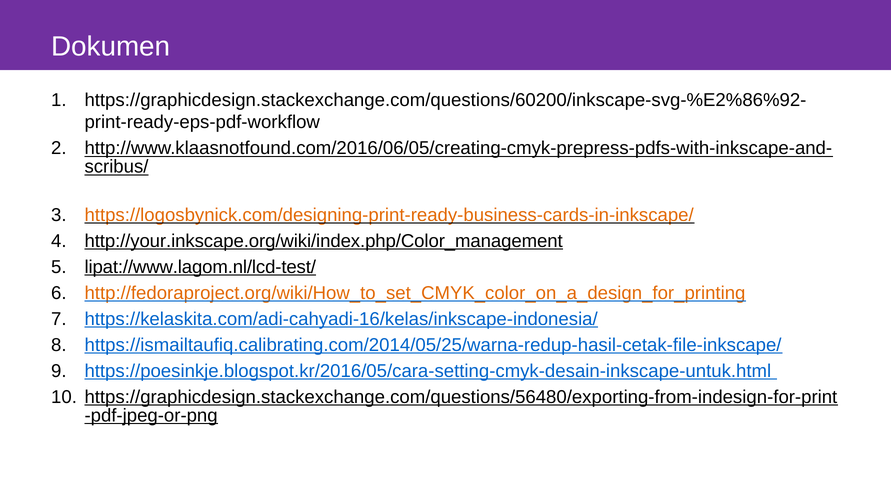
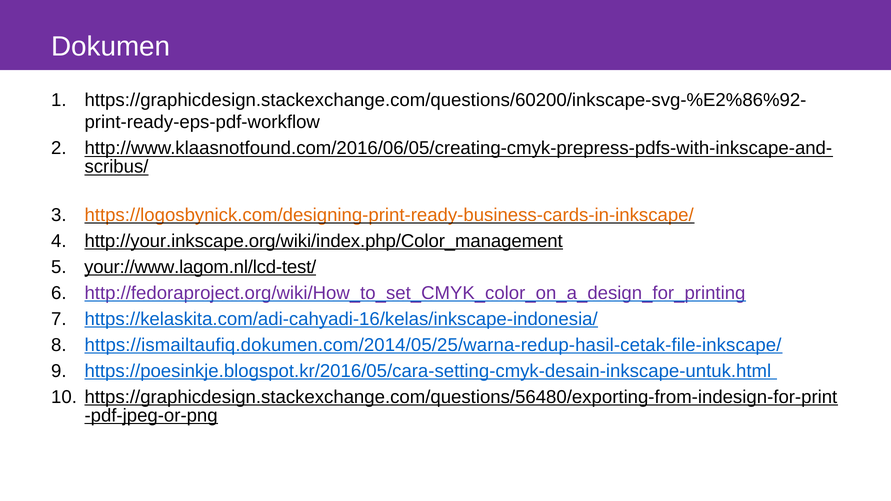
lipat://www.lagom.nl/lcd-test/: lipat://www.lagom.nl/lcd-test/ -> your://www.lagom.nl/lcd-test/ (200, 267)
http://fedoraproject.org/wiki/How_to_set_CMYK_color_on_a_design_for_printing colour: orange -> purple (415, 293)
https://ismailtaufiq.calibrating.com/2014/05/25/warna-redup-hasil-cetak-file-inkscape/: https://ismailtaufiq.calibrating.com/2014/05/25/warna-redup-hasil-cetak-file-inkscape/ -> https://ismailtaufiq.dokumen.com/2014/05/25/warna-redup-hasil-cetak-file-inkscape/ (433, 345)
